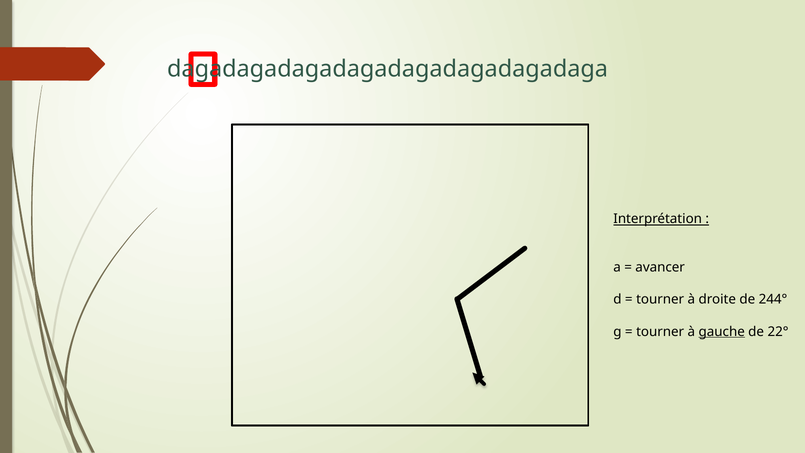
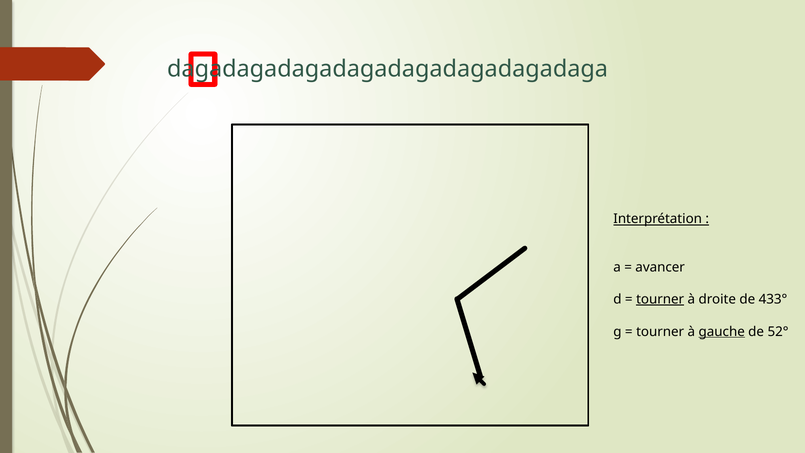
tourner underline: none -> present (660, 299)
244°: 244° -> 433° (773, 299)
22°: 22° -> 52° (778, 331)
